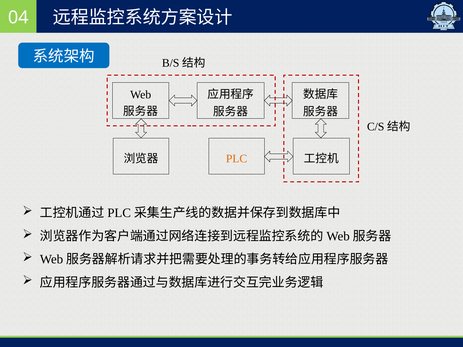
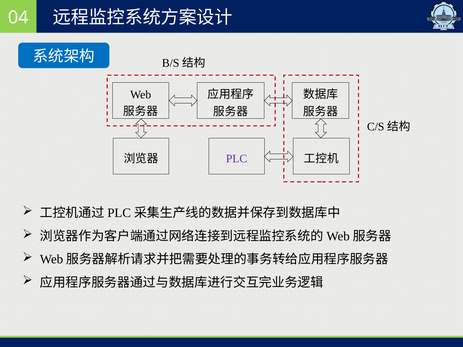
PLC colour: orange -> purple (237, 159)
